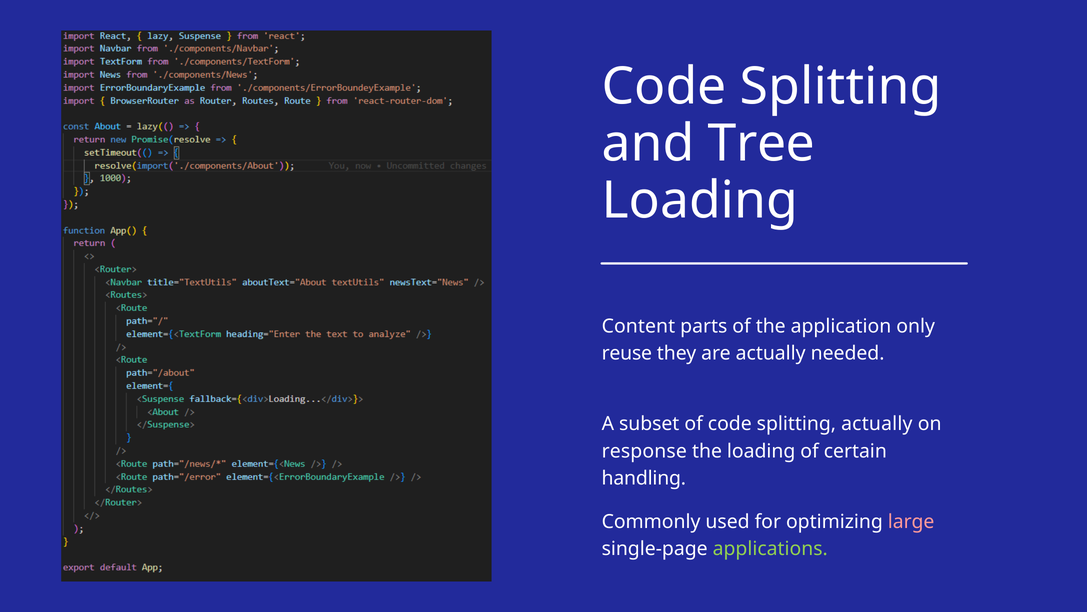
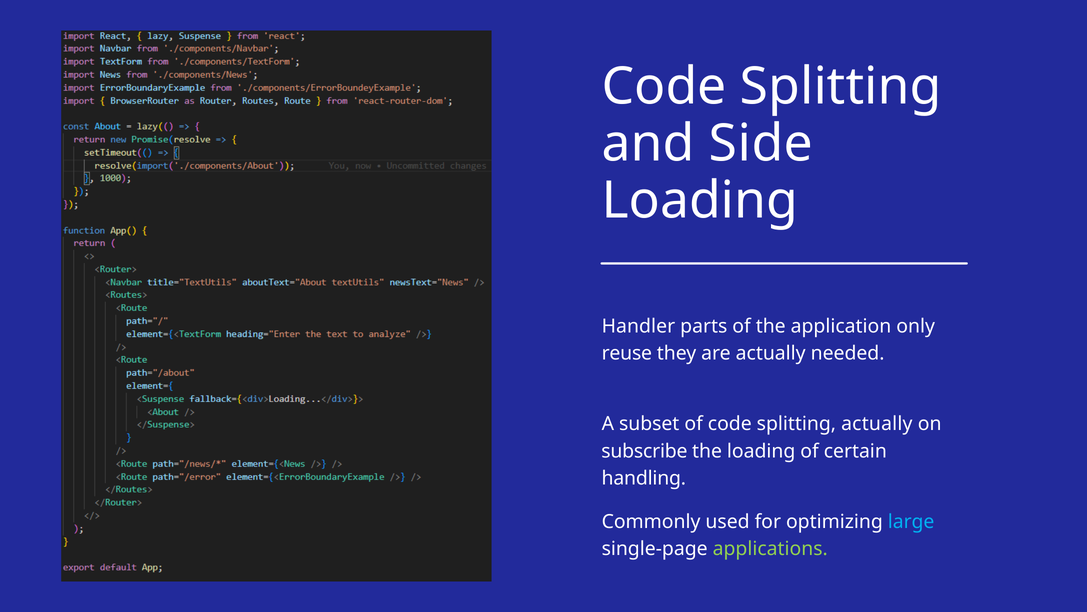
Tree: Tree -> Side (761, 143)
Content: Content -> Handler (638, 326)
response: response -> subscribe (644, 451)
large colour: pink -> light blue (911, 521)
